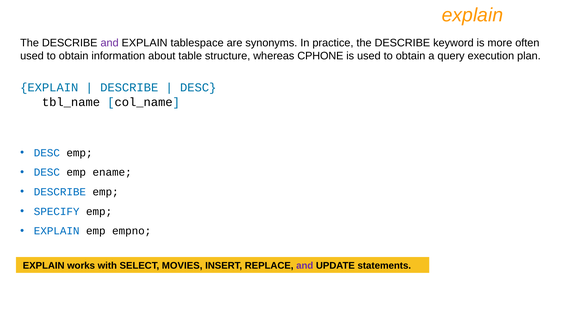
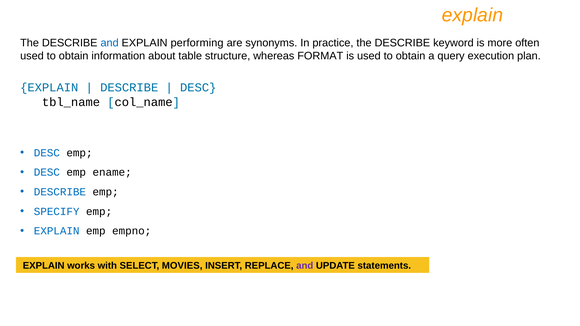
and colour: purple -> blue (110, 43)
tablespace: tablespace -> performing (197, 43)
CPHONE: CPHONE -> FORMAT (320, 56)
